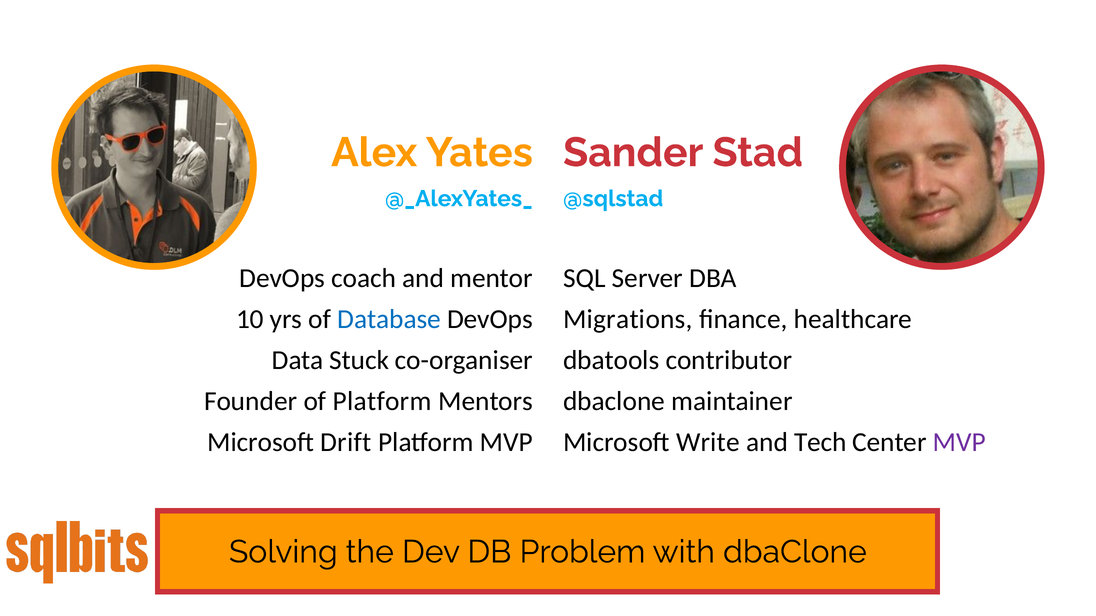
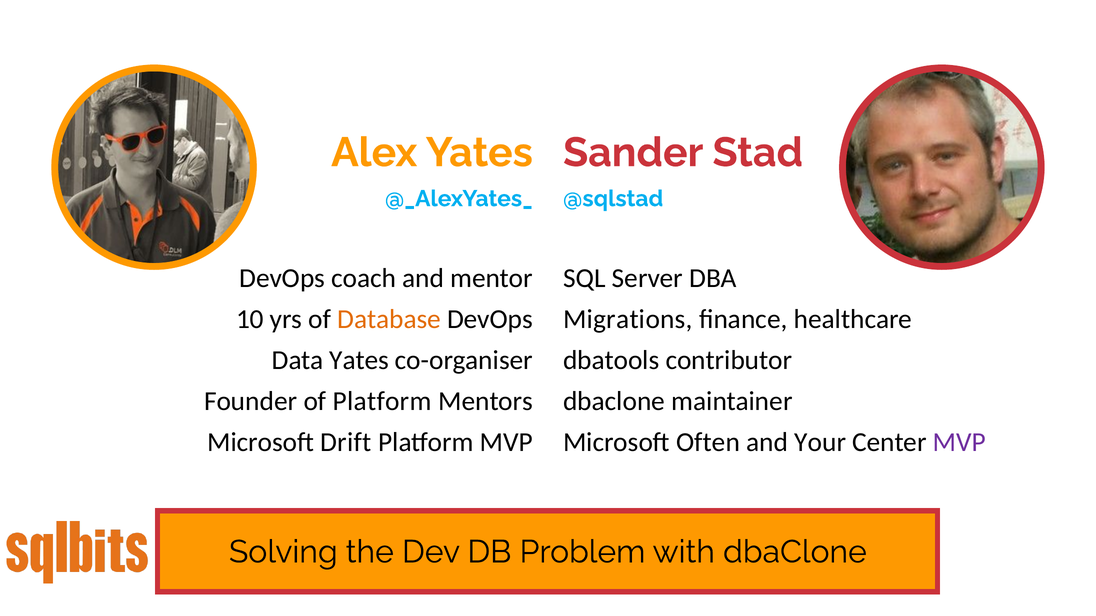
Database colour: blue -> orange (389, 319)
Data Stuck: Stuck -> Yates (359, 360)
Write: Write -> Often (708, 442)
Tech: Tech -> Your (820, 442)
